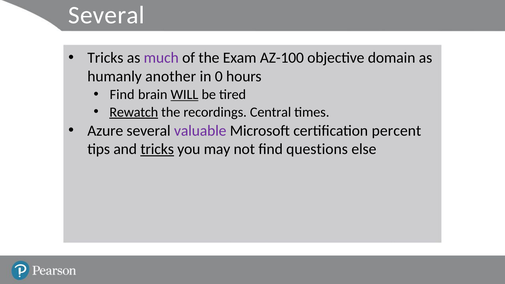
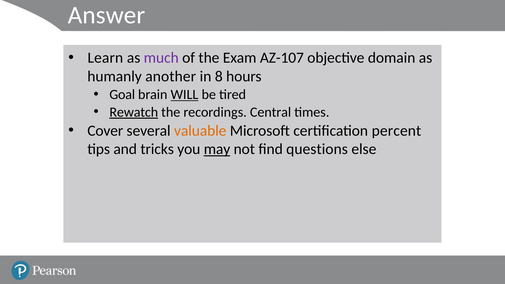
Several: Several -> Answer (107, 15)
Tricks: Tricks -> Learn (105, 58)
AZ-100: AZ-100 -> AZ-107 (282, 58)
0: 0 -> 8 (219, 76)
Find: Find -> Goal (122, 95)
Azure: Azure -> Cover (105, 131)
valuable colour: purple -> orange (200, 131)
tricks underline: present -> none (157, 149)
may underline: none -> present (217, 149)
